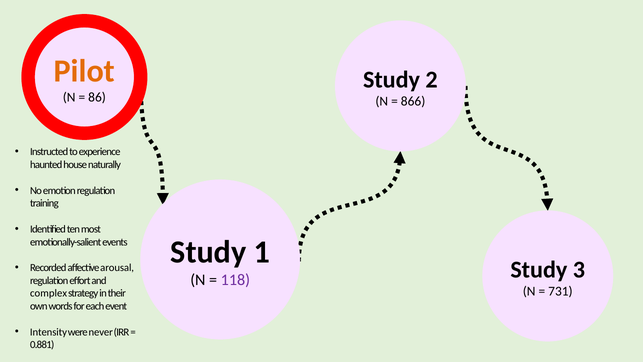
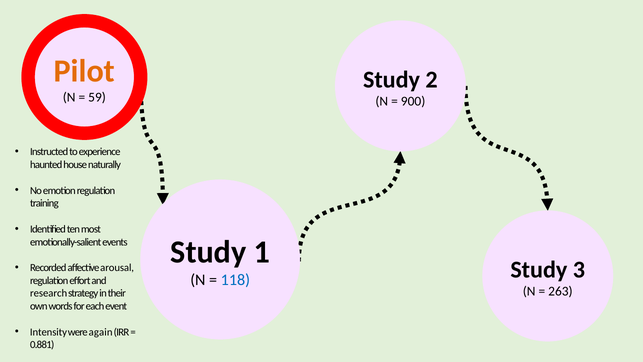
86: 86 -> 59 (97, 97)
866: 866 -> 900 (413, 101)
118 colour: purple -> blue (235, 280)
731: 731 -> 263 (560, 291)
complex: complex -> research (49, 293)
never: never -> again (101, 332)
